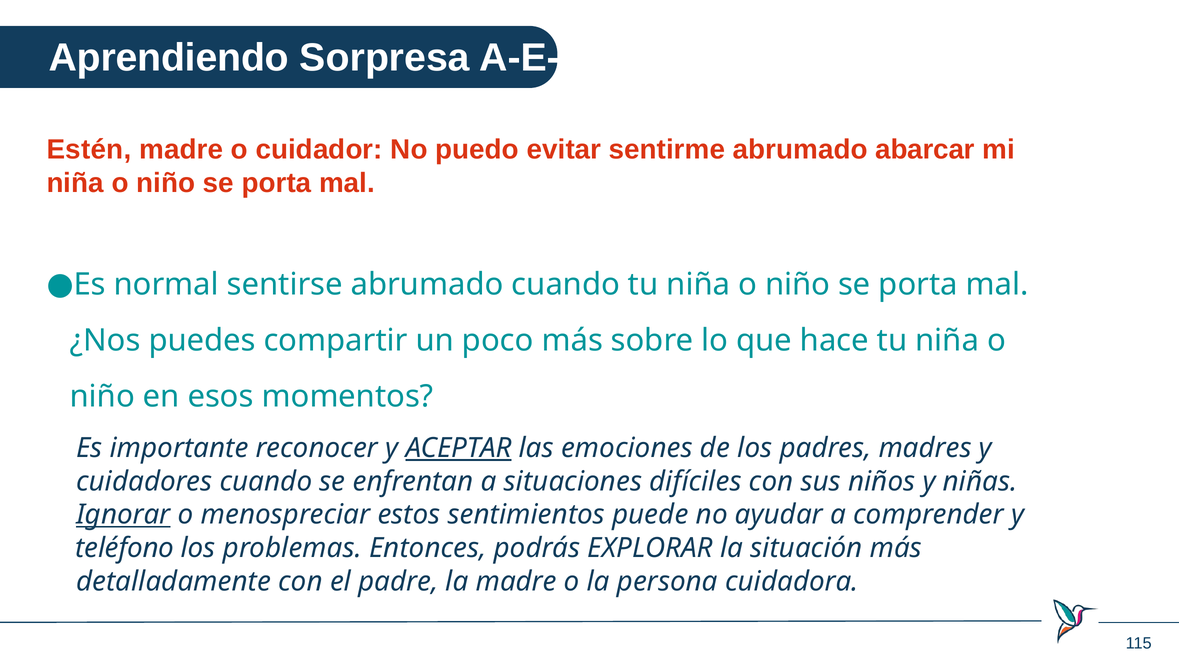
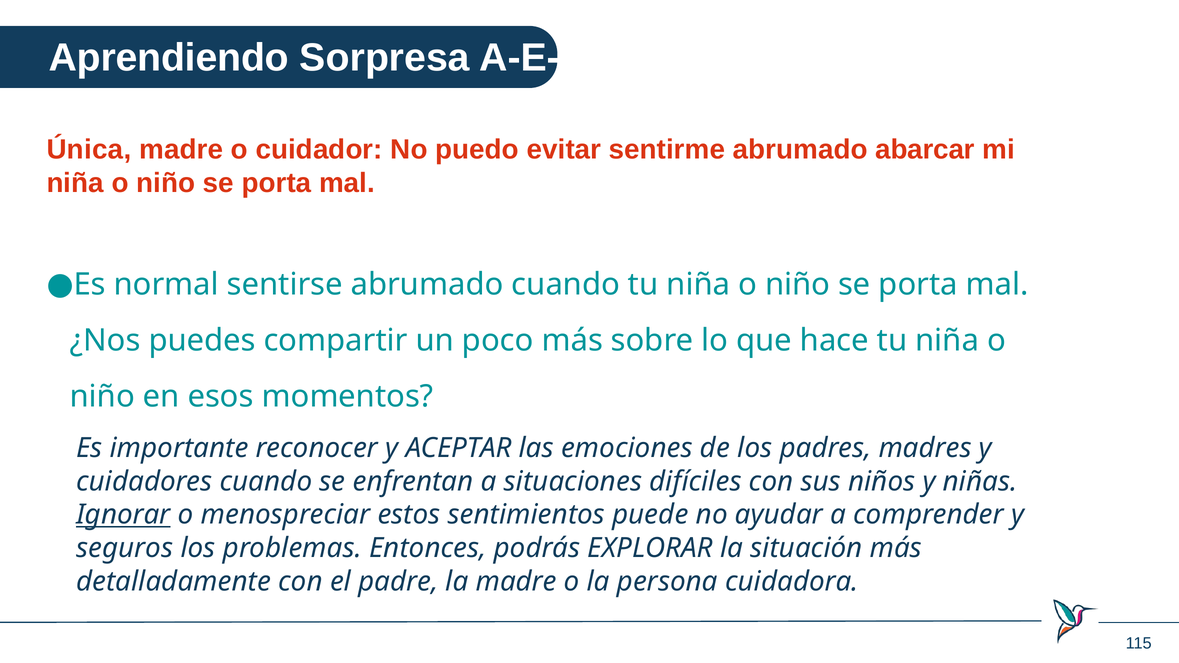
Estén: Estén -> Única (89, 150)
ACEPTAR underline: present -> none (459, 448)
teléfono: teléfono -> seguros (125, 548)
